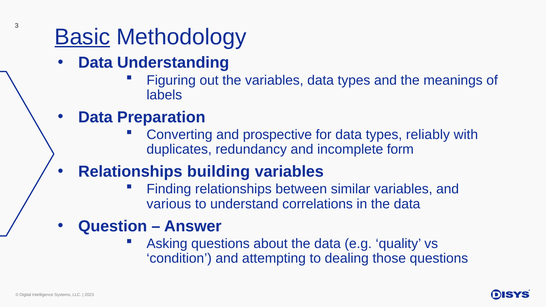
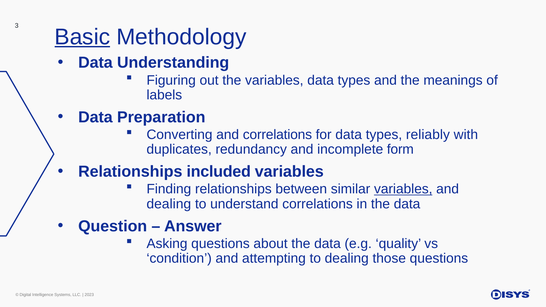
and prospective: prospective -> correlations (277, 135)
building: building -> included (219, 172)
variables underline: none -> present (403, 189)
various: various -> dealing (169, 204)
